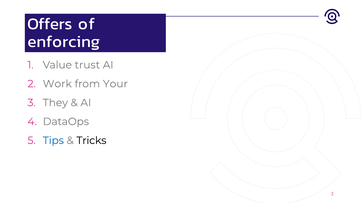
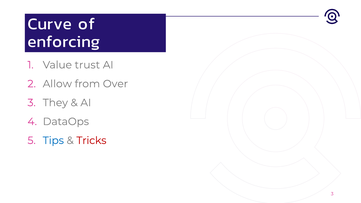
Offers: Offers -> Curve (50, 24)
Work: Work -> Allow (57, 84)
Your: Your -> Over (115, 84)
Tricks colour: black -> red (91, 141)
